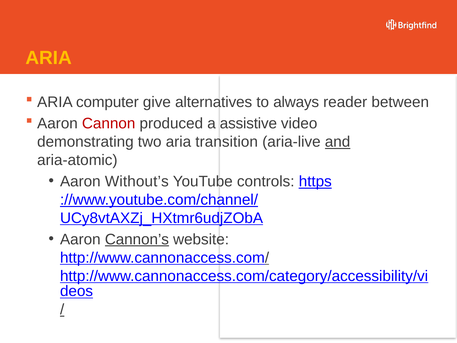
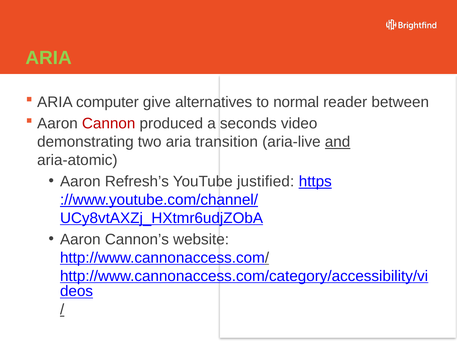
ARIA colour: yellow -> light green (49, 58)
always: always -> normal (296, 102)
assistive: assistive -> seconds (248, 123)
Without’s: Without’s -> Refresh’s (137, 181)
controls: controls -> justified (266, 181)
Cannon’s underline: present -> none (137, 239)
